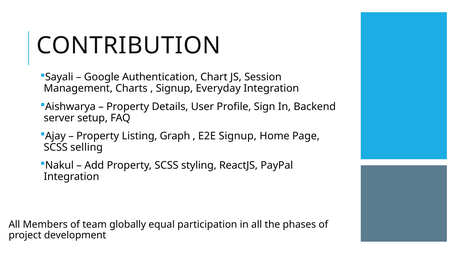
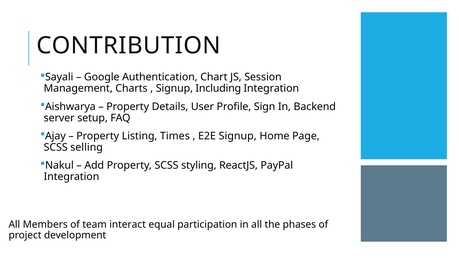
Everyday: Everyday -> Including (218, 89)
Graph: Graph -> Times (175, 136)
globally: globally -> interact (128, 225)
